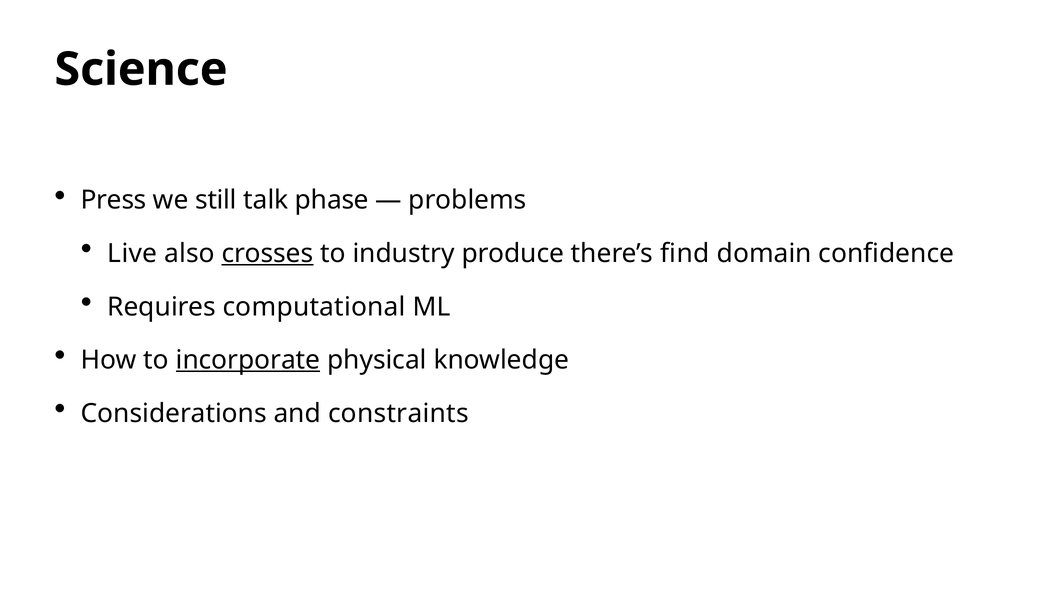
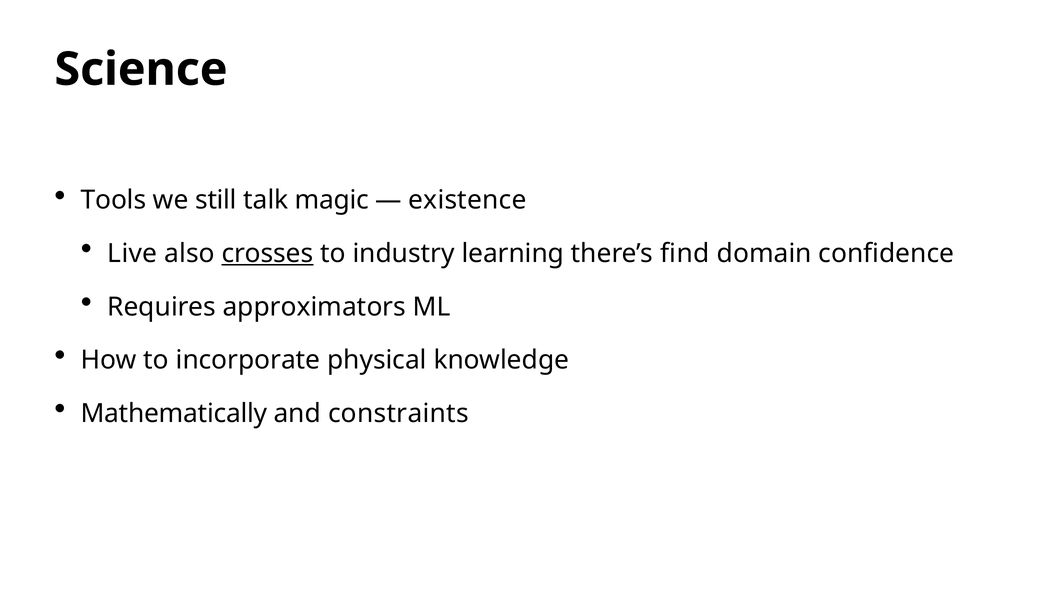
Press: Press -> Tools (114, 200)
phase: phase -> magic (332, 200)
problems: problems -> existence (467, 200)
produce: produce -> learning (513, 254)
computational: computational -> approximators (314, 307)
incorporate underline: present -> none (248, 360)
Considerations: Considerations -> Mathematically (174, 413)
